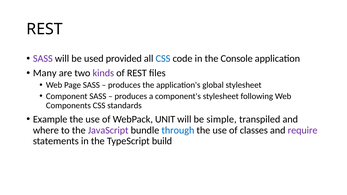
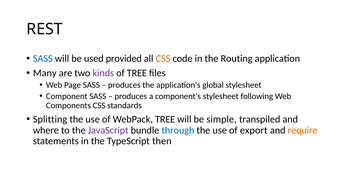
SASS colour: purple -> blue (43, 59)
CSS colour: blue -> orange (163, 59)
Console: Console -> Routing (237, 59)
of REST: REST -> TREE (137, 73)
Example: Example -> Splitting (50, 119)
WebPack UNIT: UNIT -> TREE (165, 119)
classes: classes -> export (254, 130)
require colour: purple -> orange (303, 130)
build: build -> then (162, 141)
